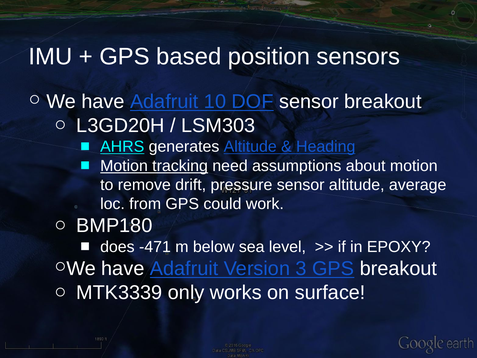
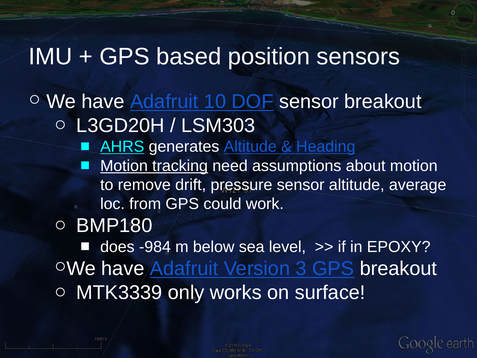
-471: -471 -> -984 (155, 247)
